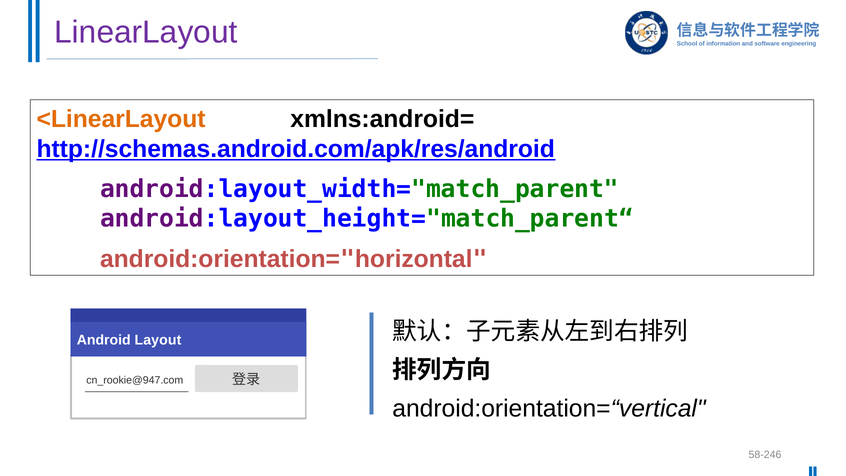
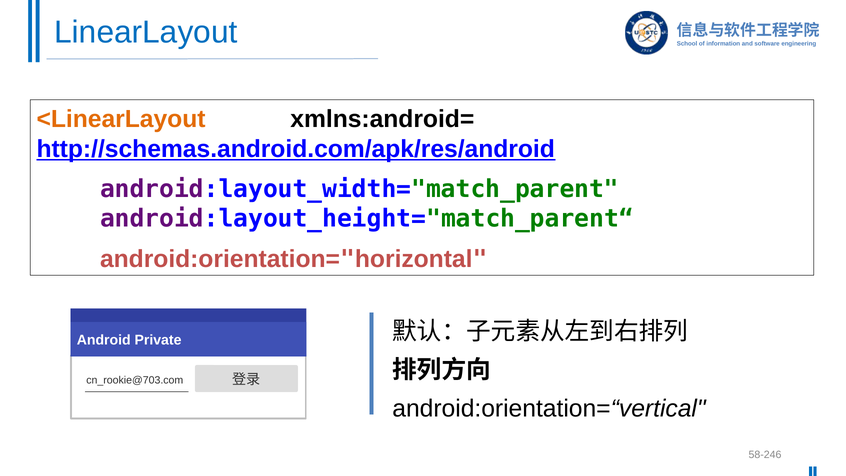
LinearLayout colour: purple -> blue (146, 32)
Layout: Layout -> Private (158, 340)
cn_rookie@947.com: cn_rookie@947.com -> cn_rookie@703.com (135, 380)
